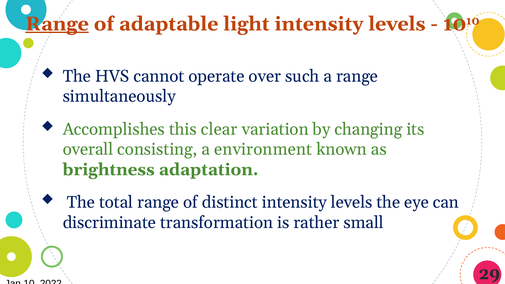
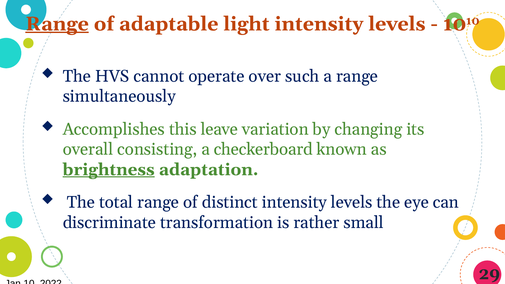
clear: clear -> leave (219, 129)
environment: environment -> checkerboard (263, 149)
brightness underline: none -> present (109, 170)
